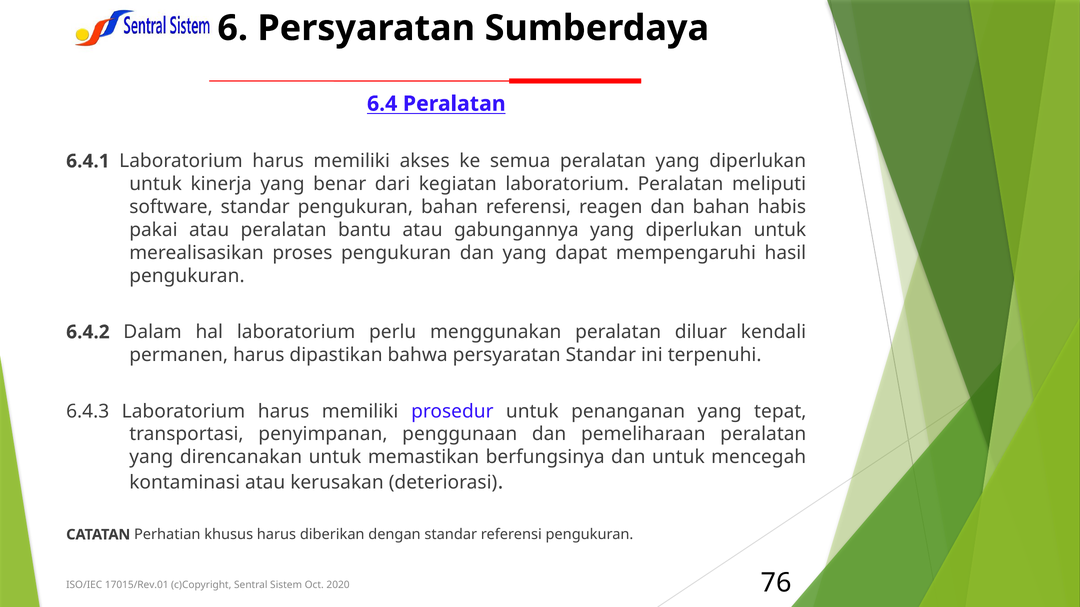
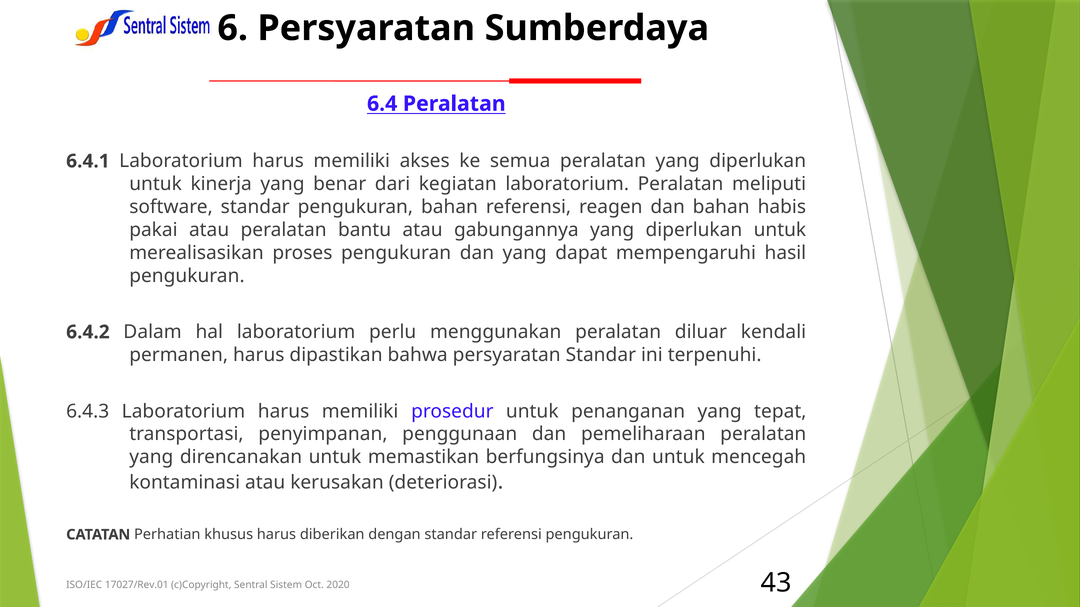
17015/Rev.01: 17015/Rev.01 -> 17027/Rev.01 (137, 585)
76: 76 -> 43 (776, 583)
